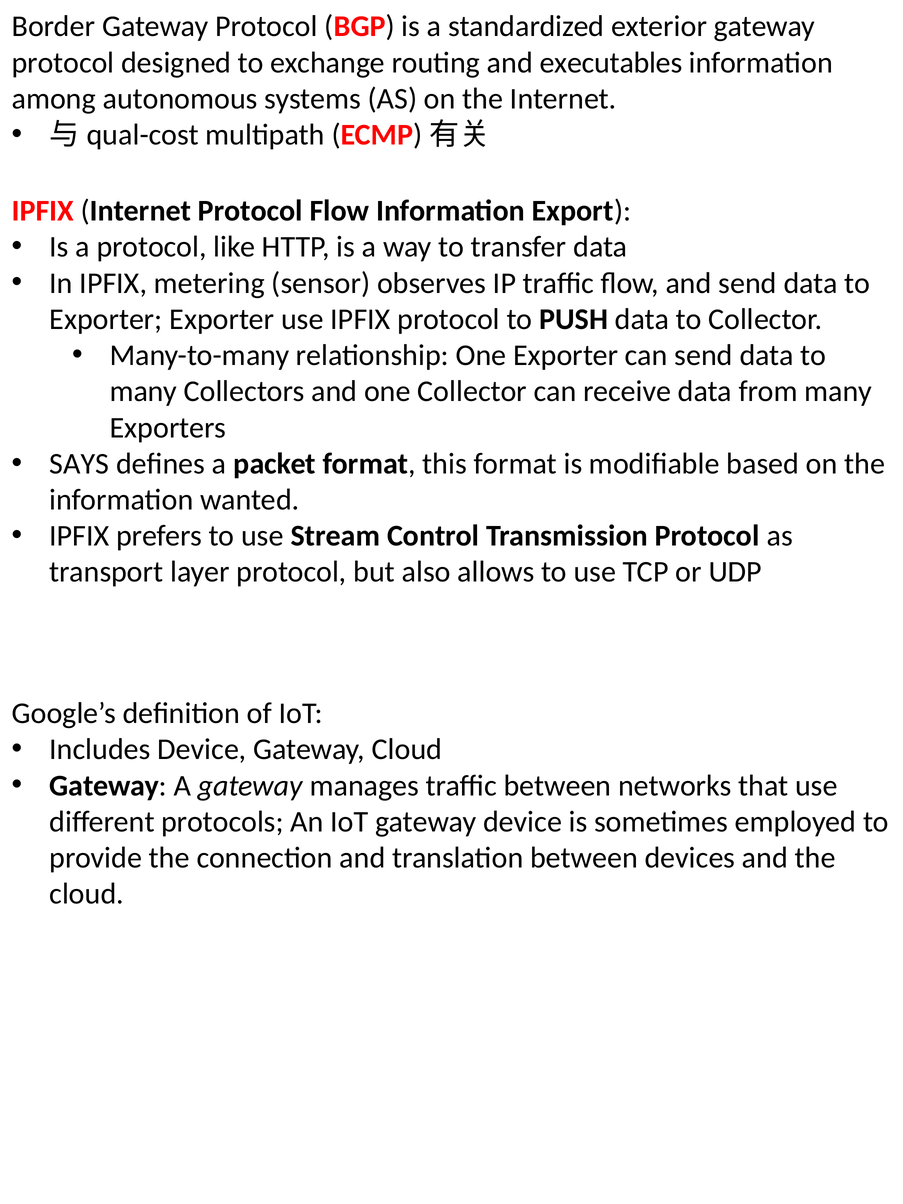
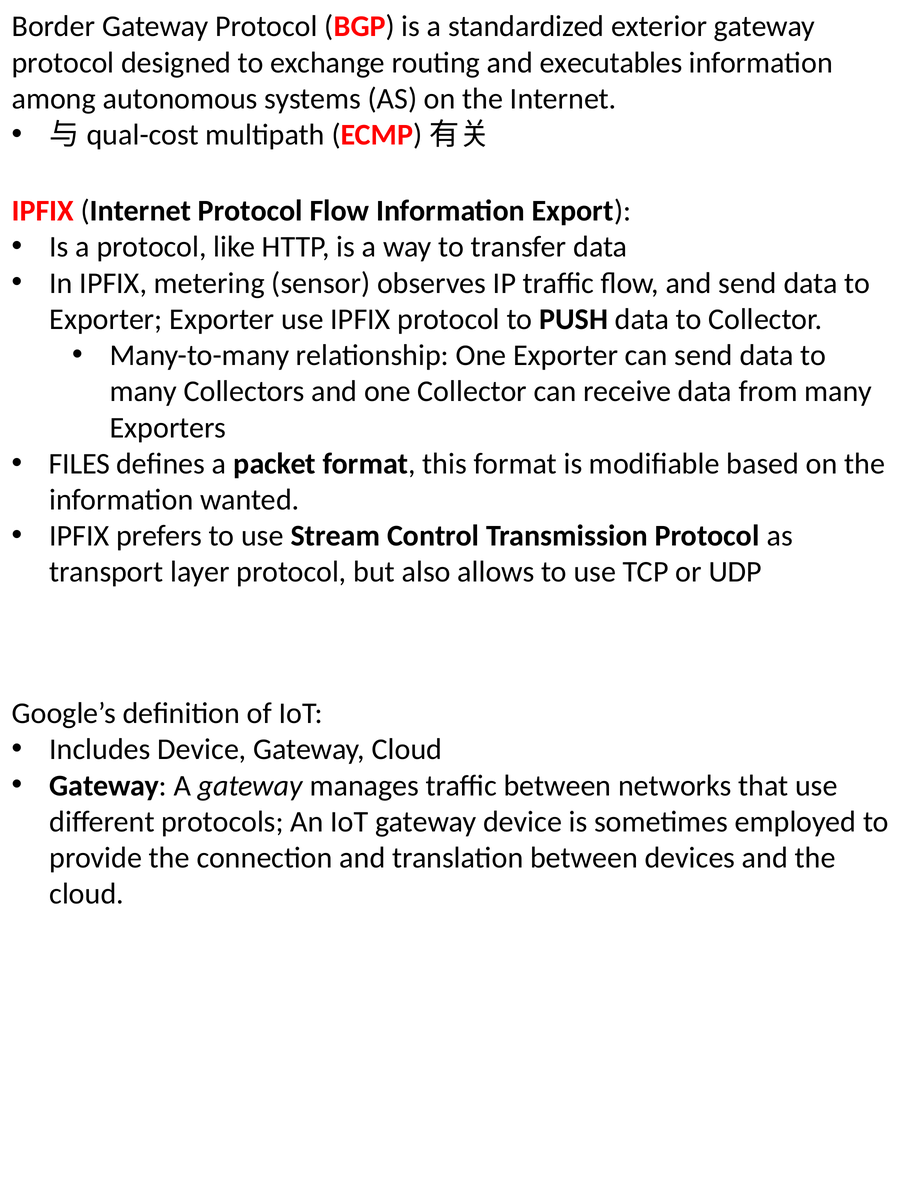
SAYS: SAYS -> FILES (80, 464)
